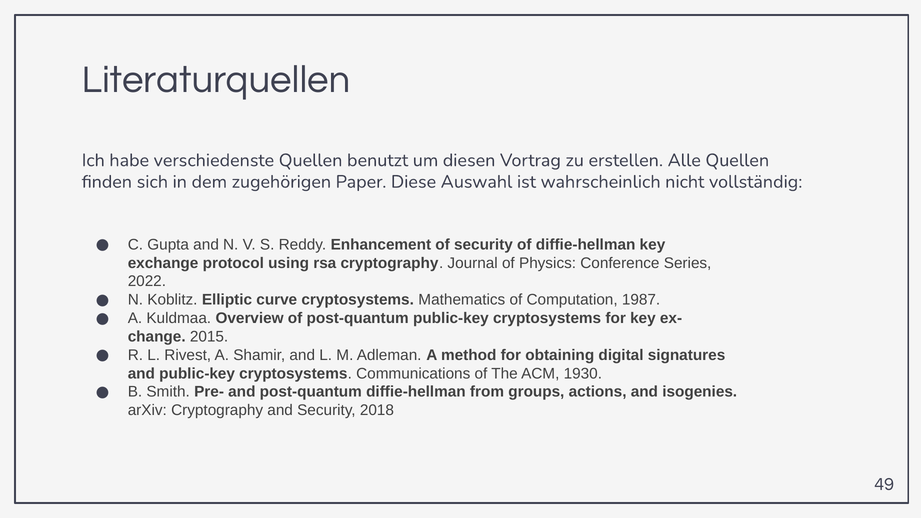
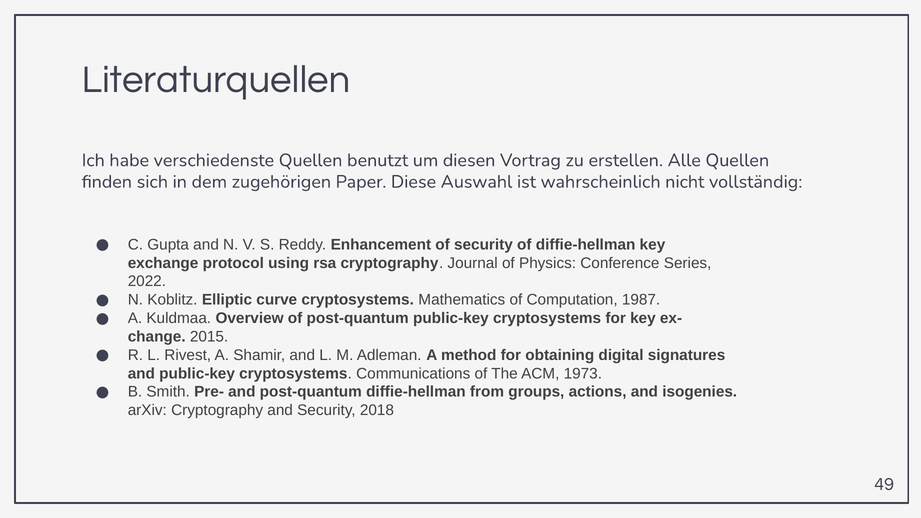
1930: 1930 -> 1973 (583, 374)
